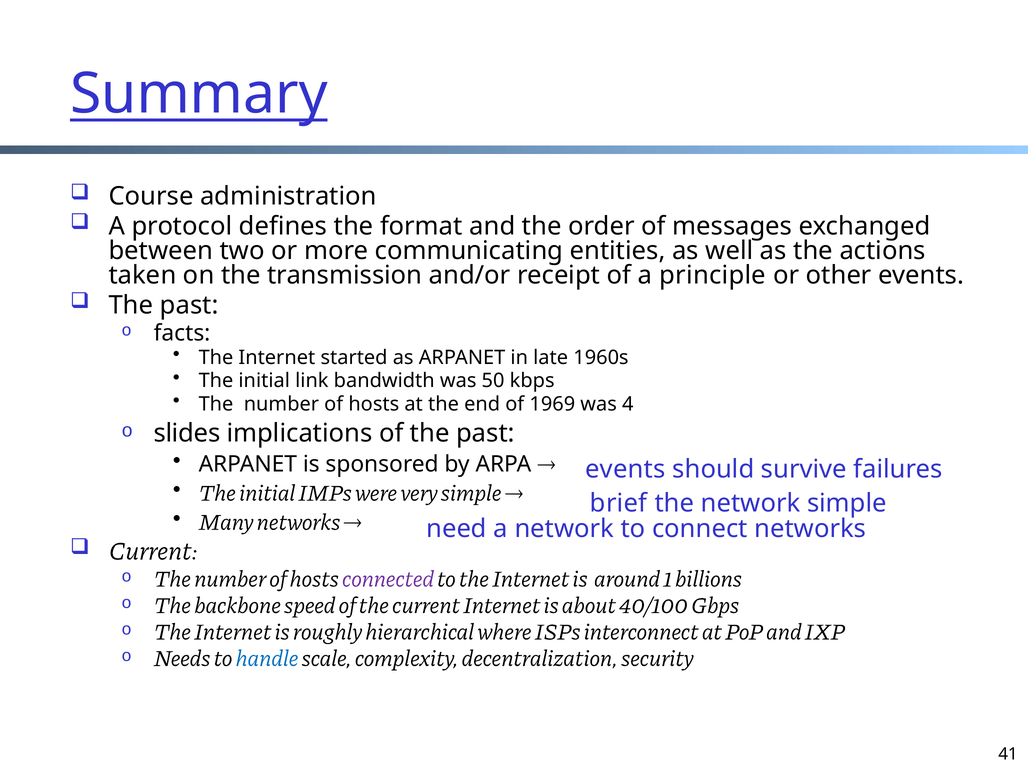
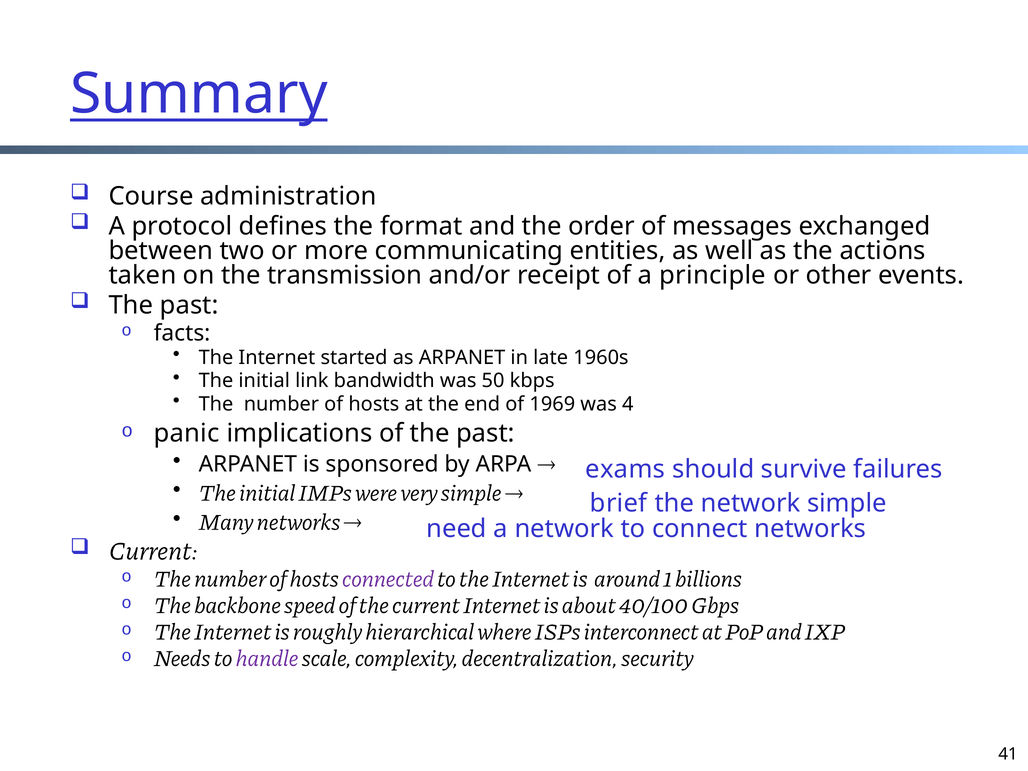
slides: slides -> panic (187, 433)
events: events -> exams (625, 469)
handle colour: blue -> purple (267, 659)
